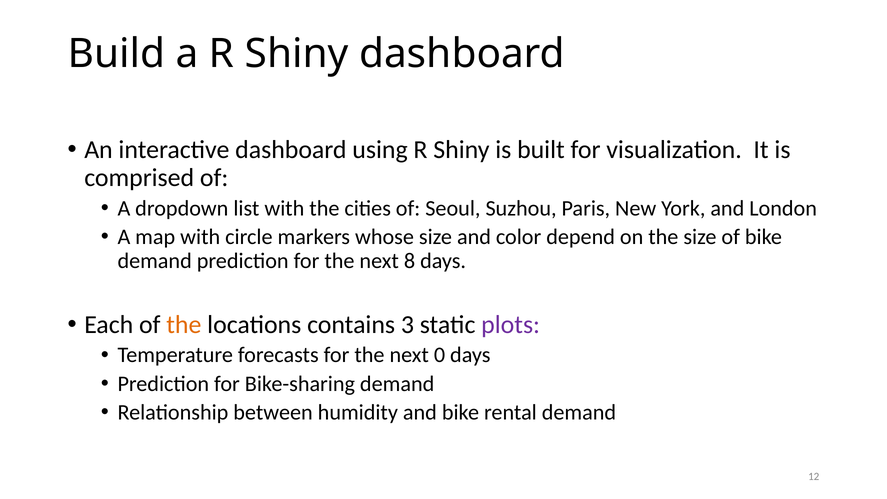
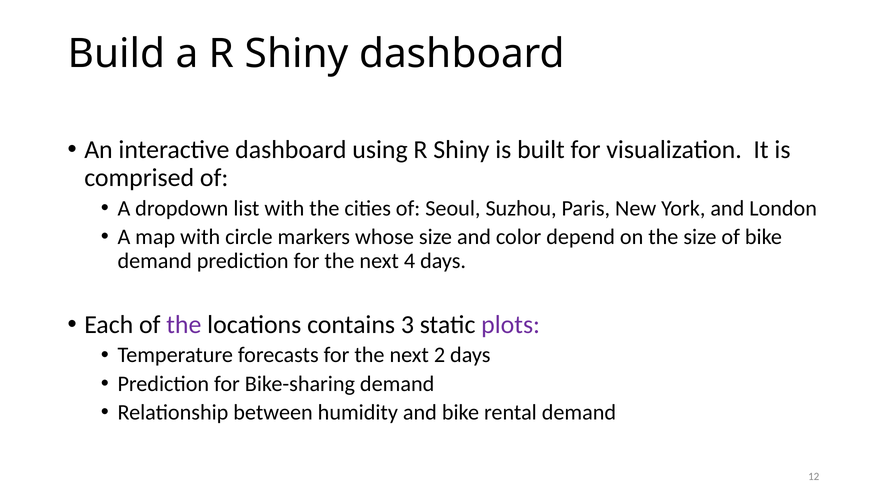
8: 8 -> 4 (409, 261)
the colour: orange -> purple (184, 325)
0: 0 -> 2 (440, 355)
